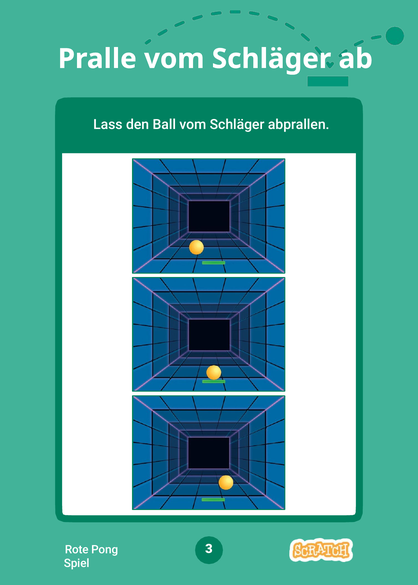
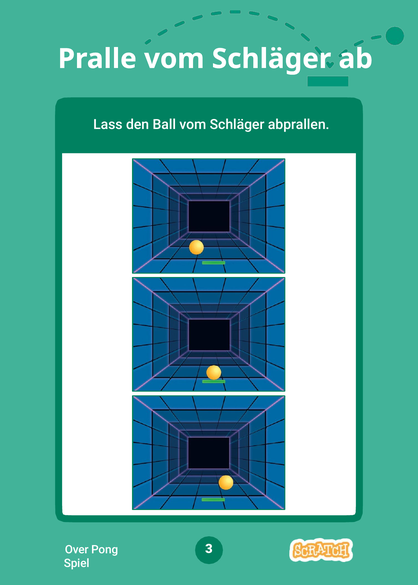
Rote: Rote -> Over (77, 550)
